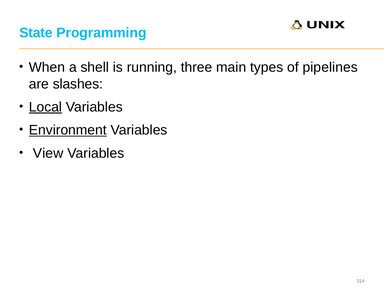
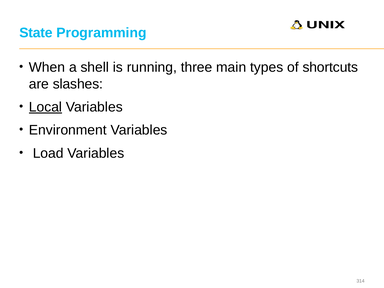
pipelines: pipelines -> shortcuts (330, 67)
Environment underline: present -> none (68, 130)
View: View -> Load (48, 153)
